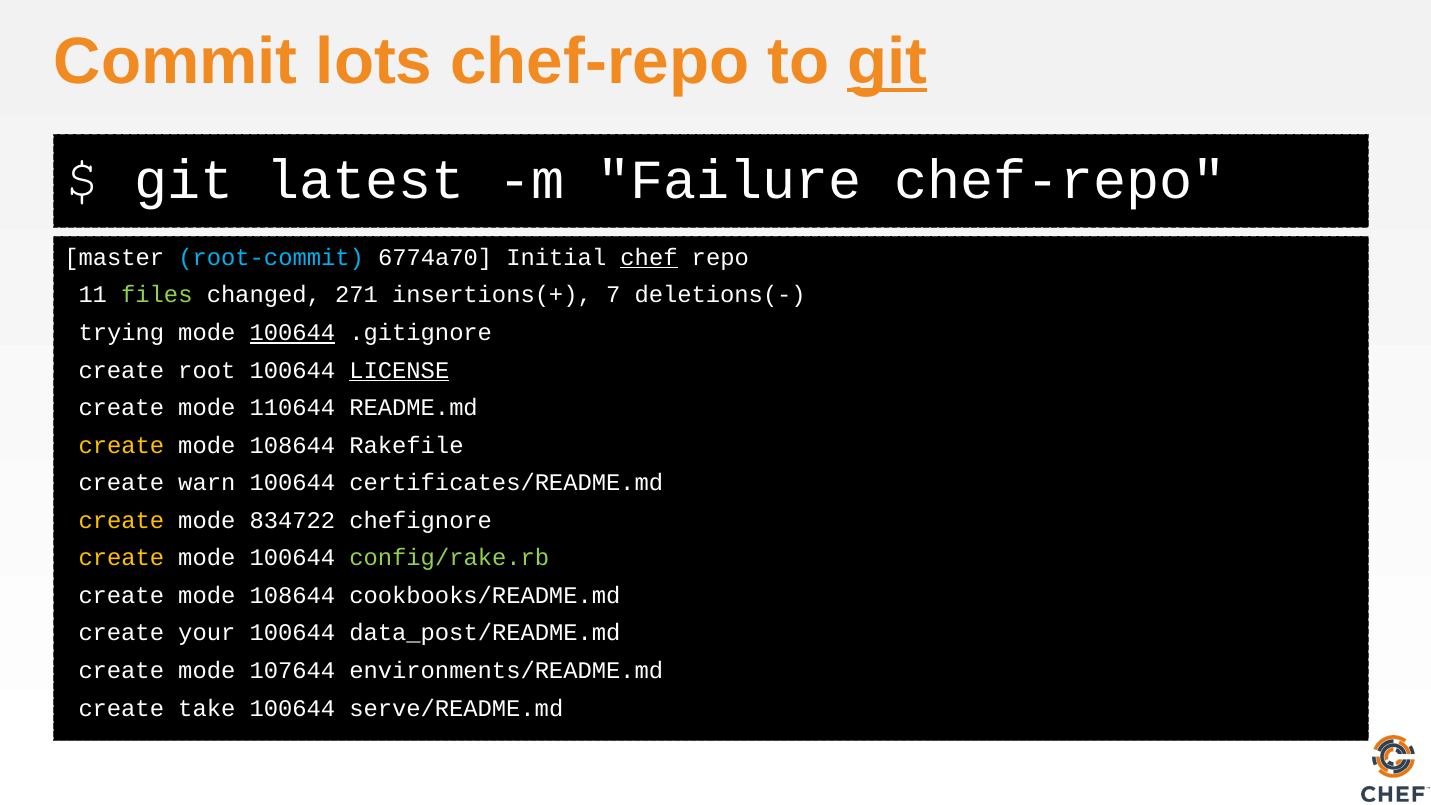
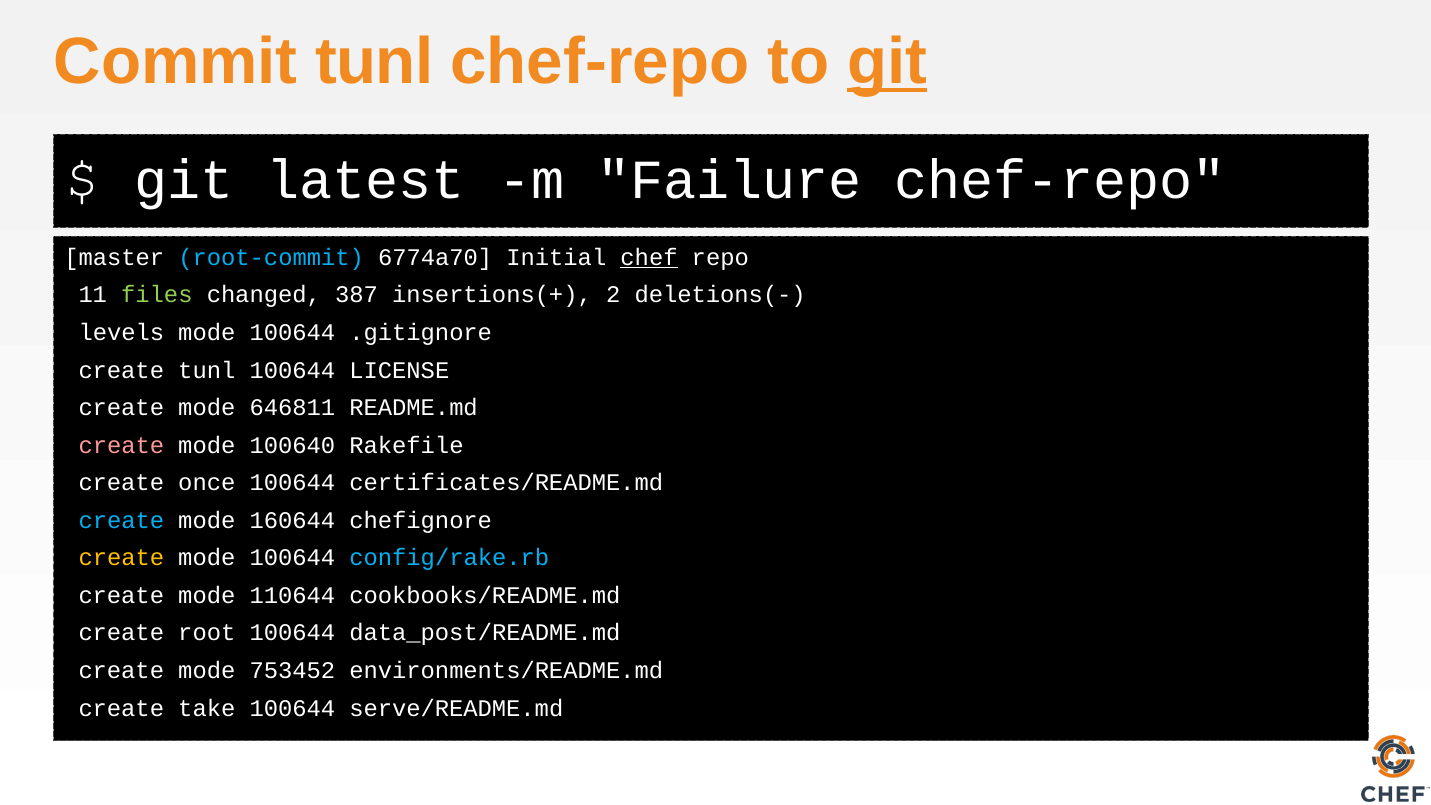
Commit lots: lots -> tunl (374, 62)
271: 271 -> 387 (357, 295)
7: 7 -> 2 (613, 295)
trying: trying -> levels (121, 333)
100644 underline: present -> none (292, 333)
create root: root -> tunl (207, 370)
LICENSE underline: present -> none (399, 370)
110644: 110644 -> 646811 (292, 408)
create colour: yellow -> pink (121, 445)
108644: 108644 -> 100640 (292, 445)
warn: warn -> once (207, 483)
create colour: yellow -> light blue (121, 520)
834722: 834722 -> 160644 (292, 520)
config/rake.rb colour: light green -> light blue (449, 558)
108644: 108644 -> 110644 (292, 596)
your: your -> root (207, 633)
107644: 107644 -> 753452 (292, 671)
